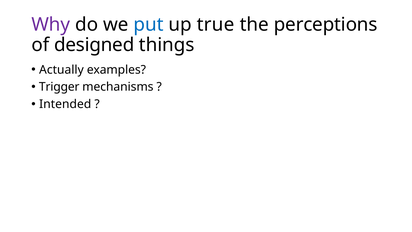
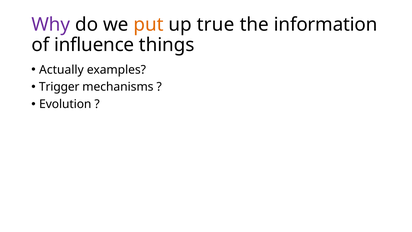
put colour: blue -> orange (149, 24)
perceptions: perceptions -> information (326, 24)
designed: designed -> influence (94, 45)
Intended: Intended -> Evolution (65, 104)
